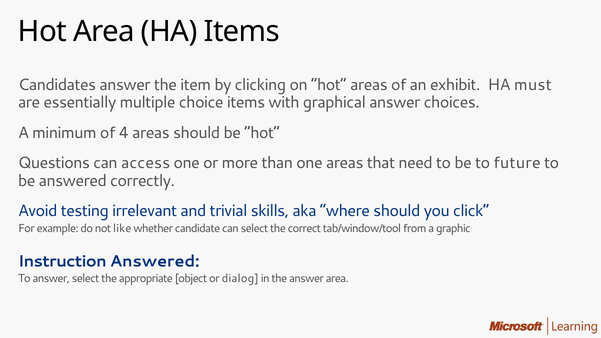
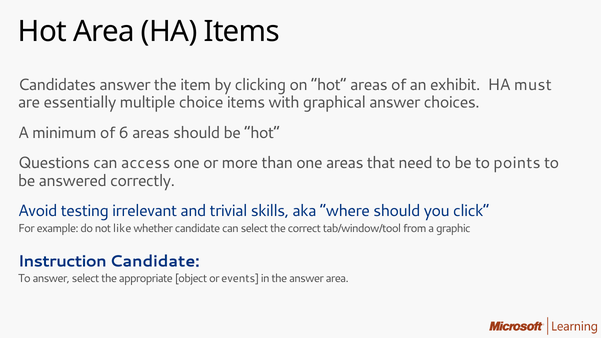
4: 4 -> 6 (124, 133)
future: future -> points (517, 163)
Instruction Answered: Answered -> Candidate (155, 261)
dialog: dialog -> events (240, 279)
